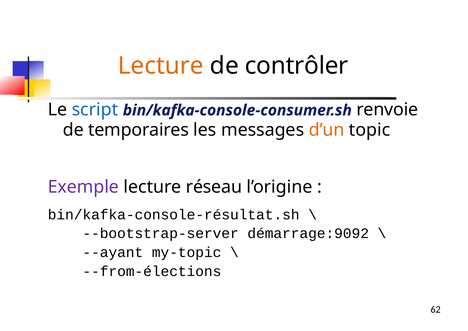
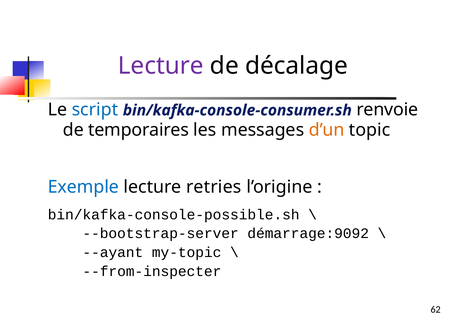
Lecture colour: orange -> purple (161, 66)
contrôler: contrôler -> décalage (296, 66)
Exemple colour: purple -> blue (83, 187)
réseau: réseau -> retries (214, 187)
bin/kafka-console-résultat.sh: bin/kafka-console-résultat.sh -> bin/kafka-console-possible.sh (174, 215)
--from-élections: --from-élections -> --from-inspecter (152, 271)
